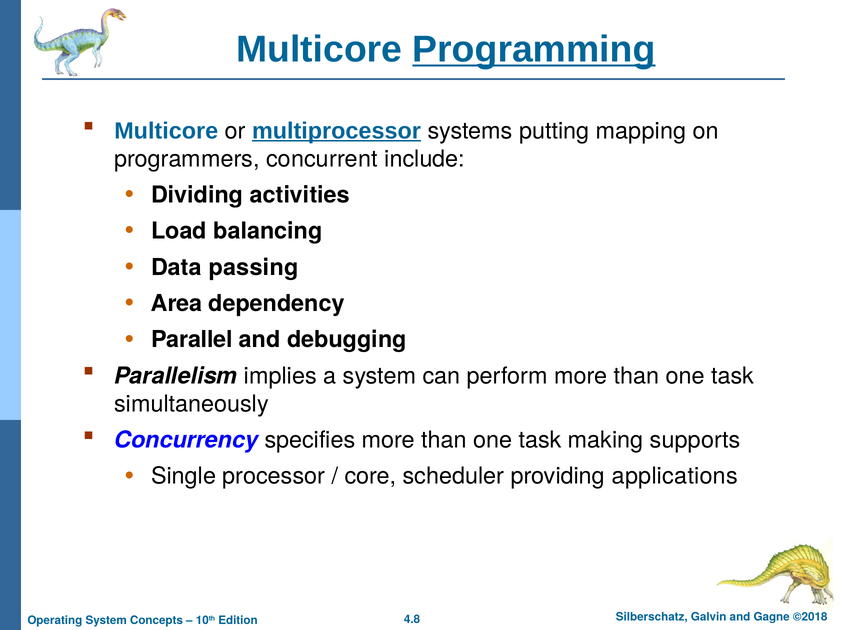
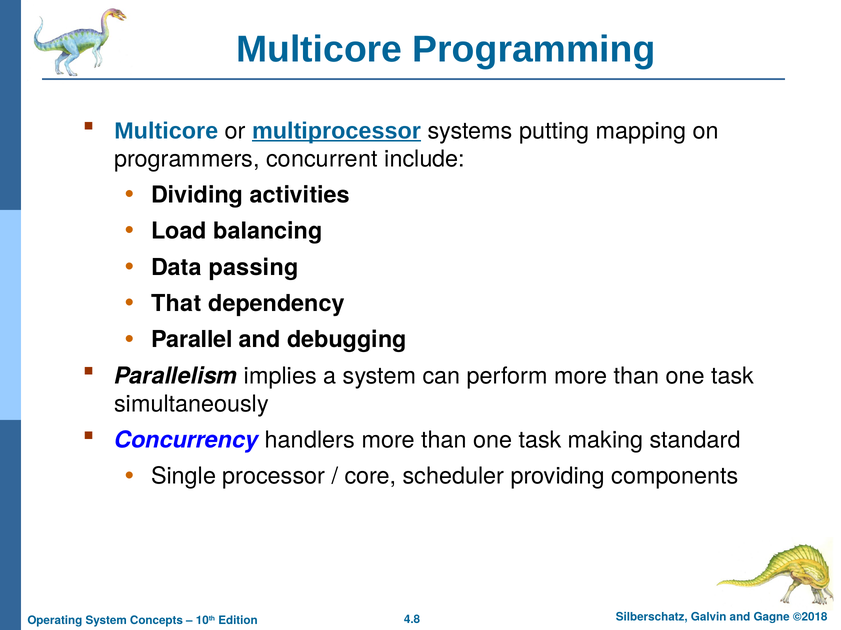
Programming underline: present -> none (534, 49)
Area: Area -> That (176, 304)
specifies: specifies -> handlers (310, 441)
supports: supports -> standard (695, 441)
applications: applications -> components (675, 477)
